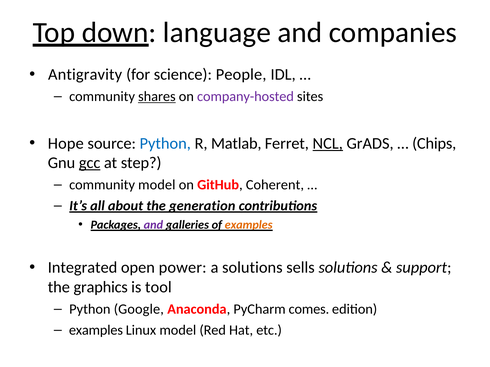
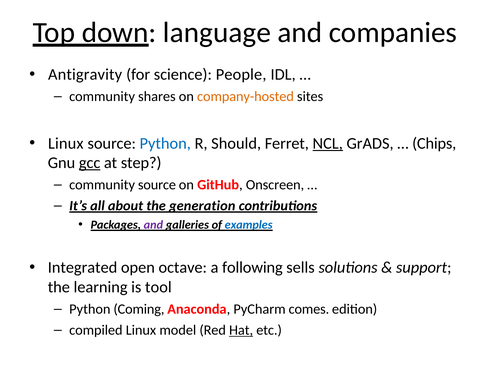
shares underline: present -> none (157, 97)
company-hosted colour: purple -> orange (245, 97)
Hope: Hope -> Linux (66, 144)
Matlab: Matlab -> Should (236, 144)
community model: model -> source (157, 185)
Coherent: Coherent -> Onscreen (275, 185)
examples colour: orange -> blue (249, 225)
power: power -> octave (183, 268)
a solutions: solutions -> following (252, 268)
graphics: graphics -> learning (101, 288)
Google: Google -> Coming (139, 310)
examples: examples -> compiled (96, 331)
Hat underline: none -> present (241, 331)
